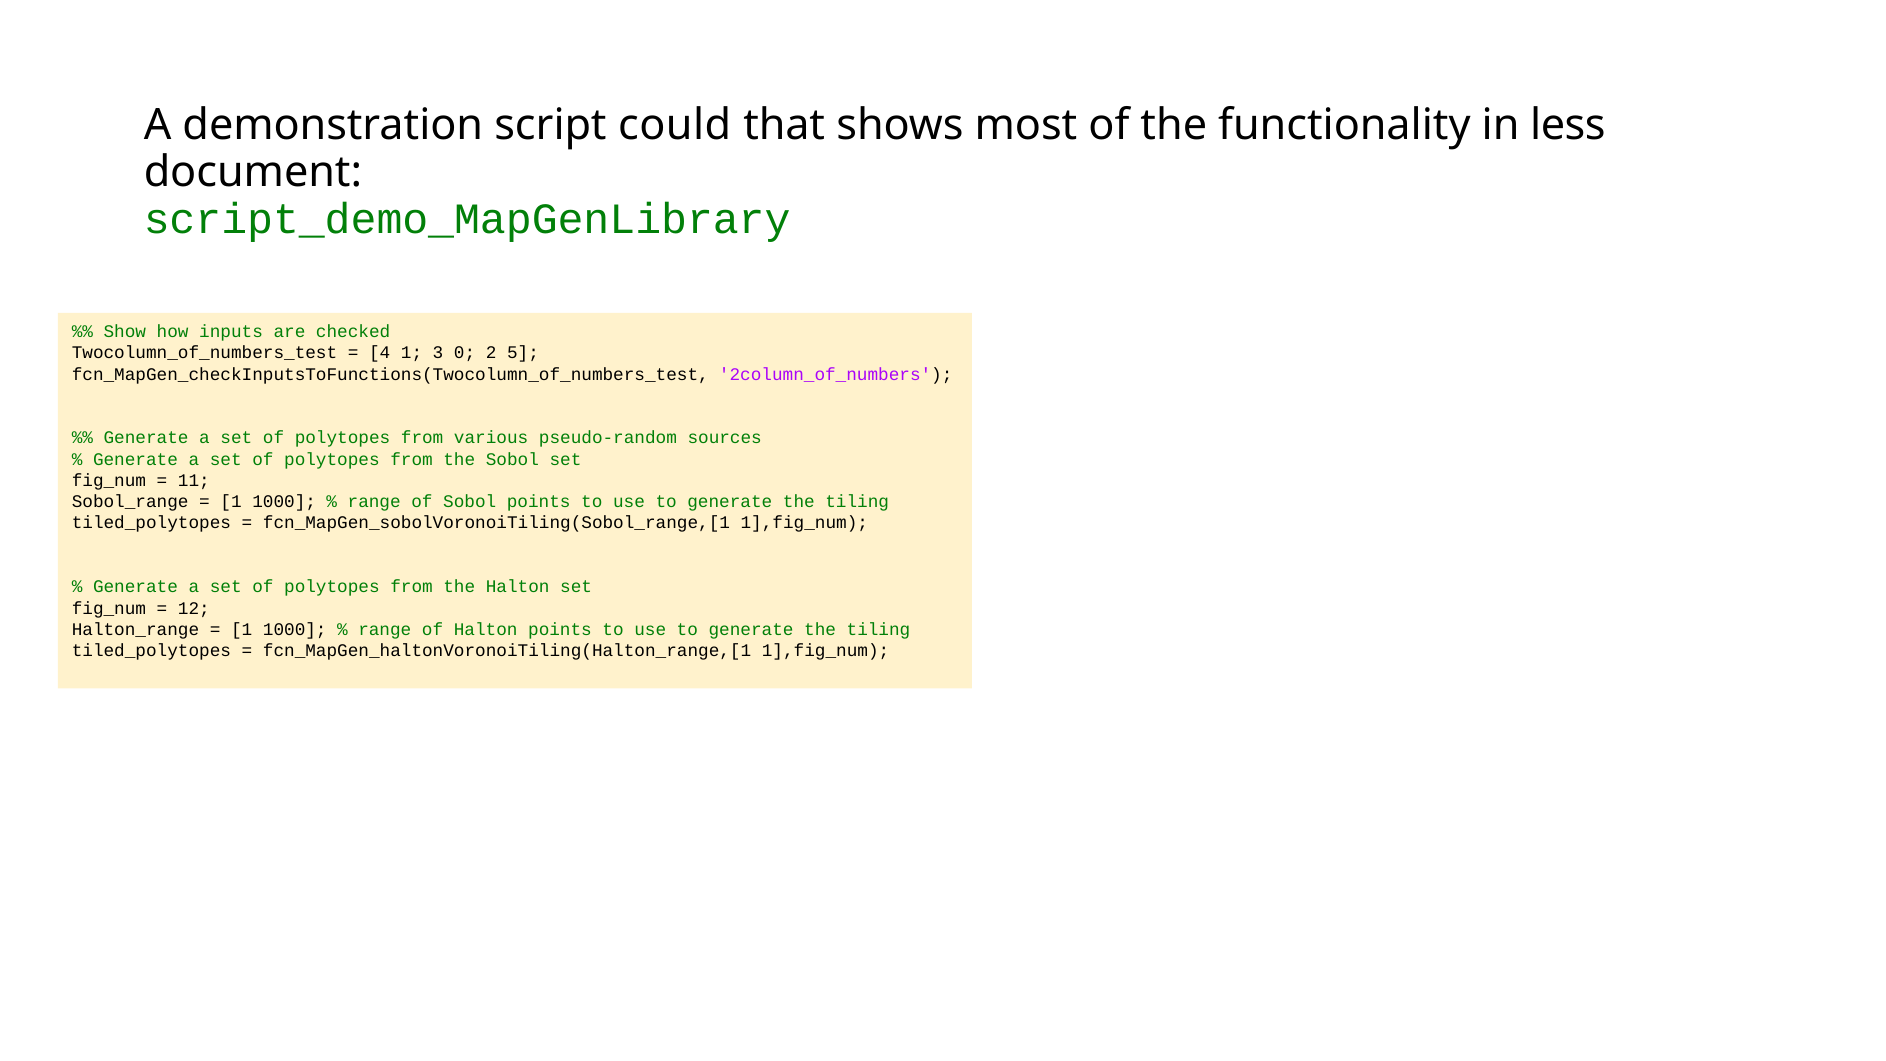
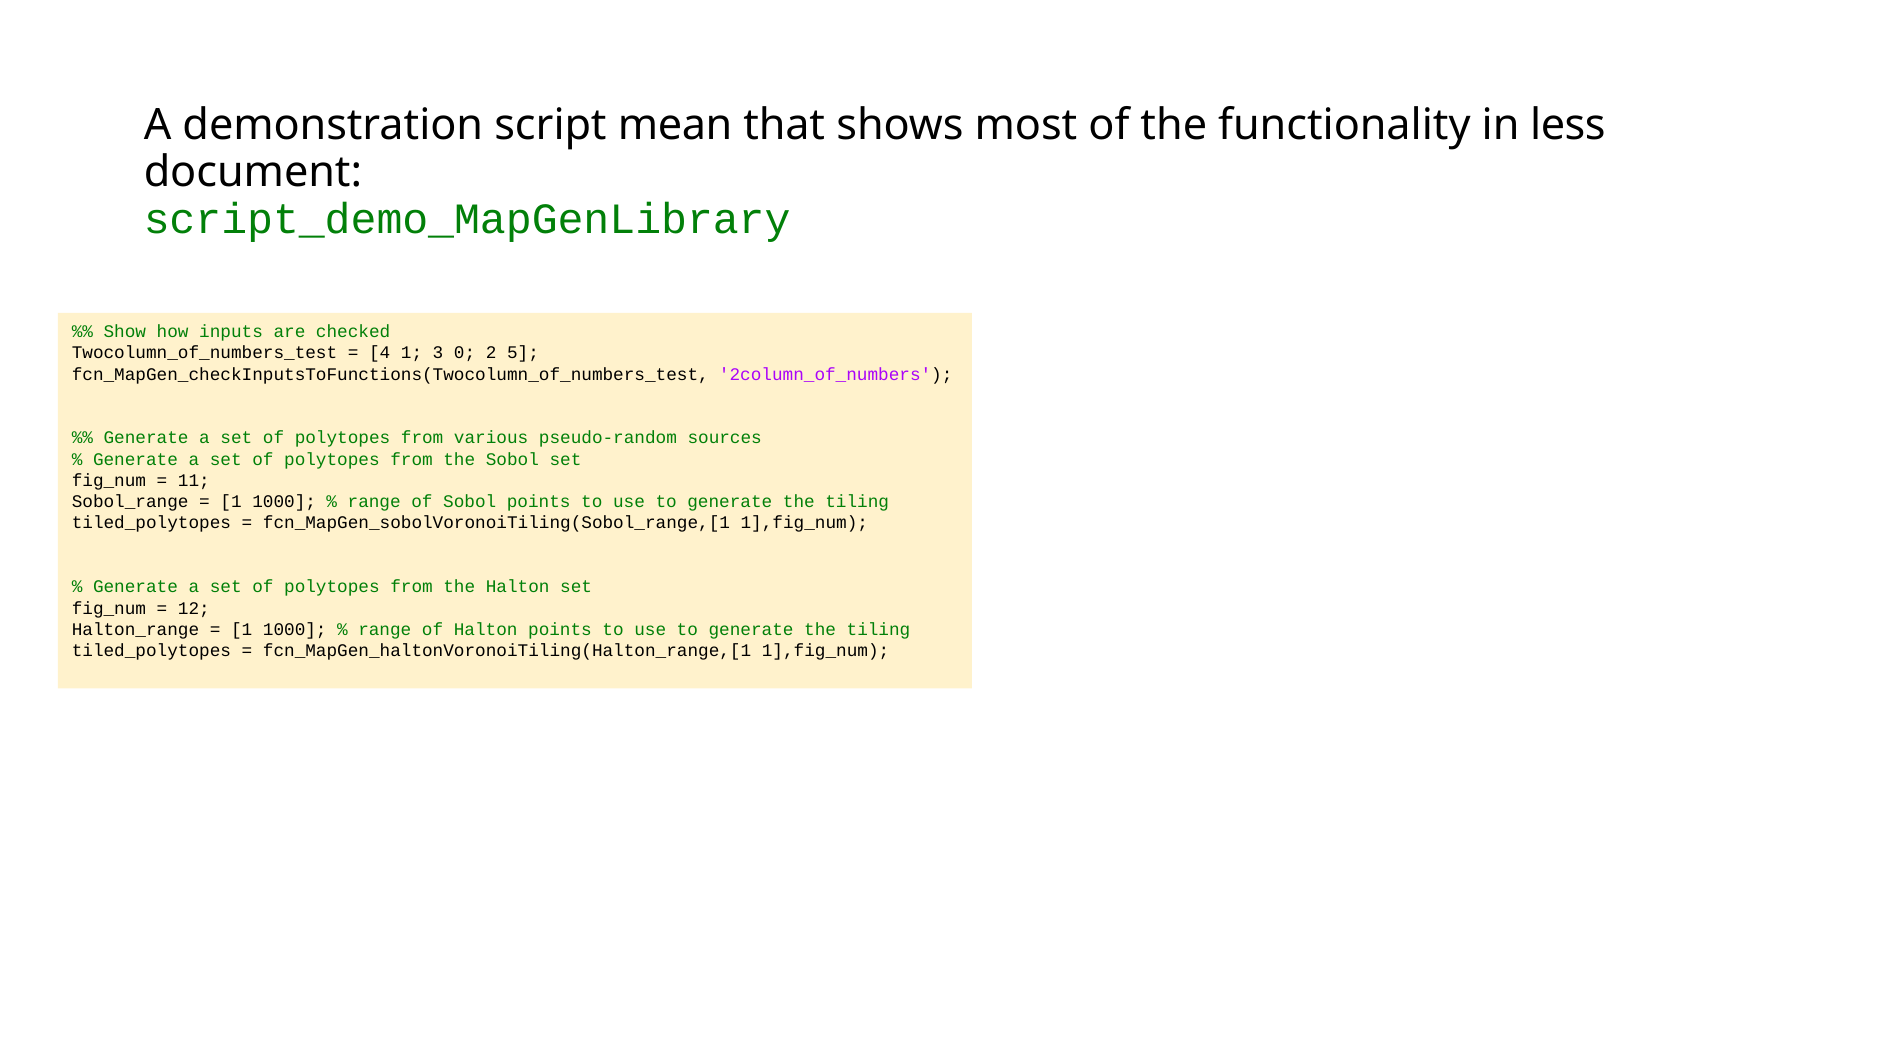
could: could -> mean (675, 126)
